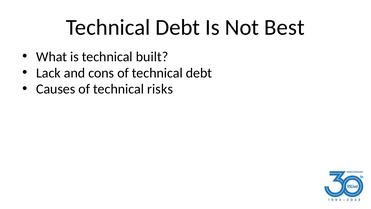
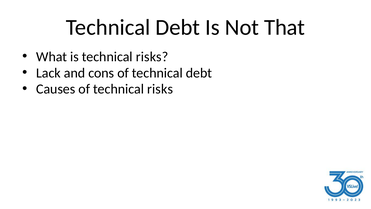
Best: Best -> That (285, 27)
is technical built: built -> risks (152, 57)
